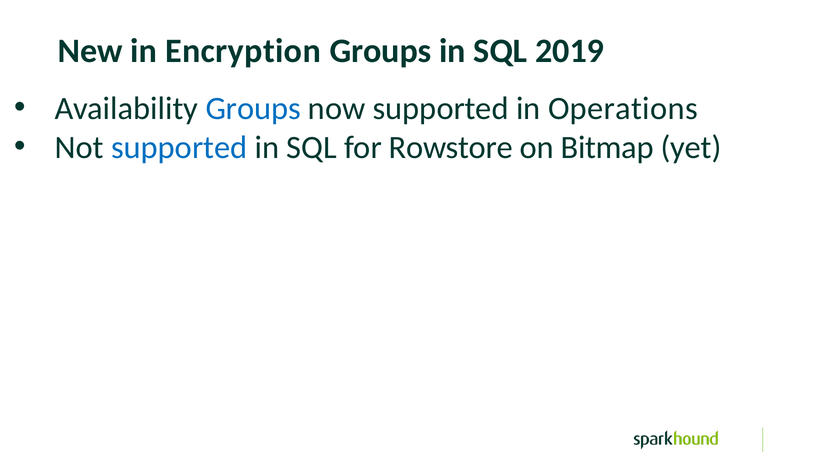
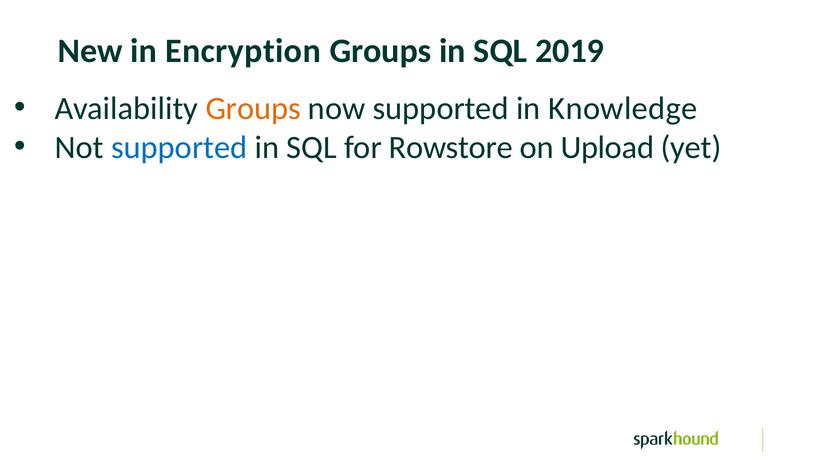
Groups colour: blue -> orange (253, 108)
Operations: Operations -> Knowledge (623, 108)
Bitmap: Bitmap -> Upload (607, 147)
